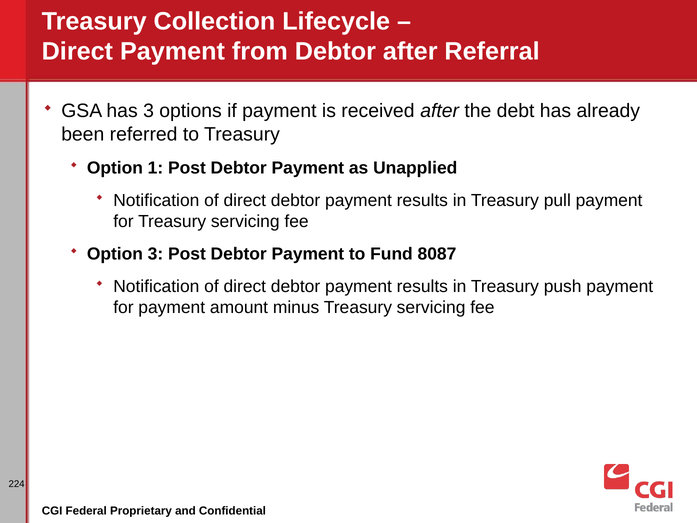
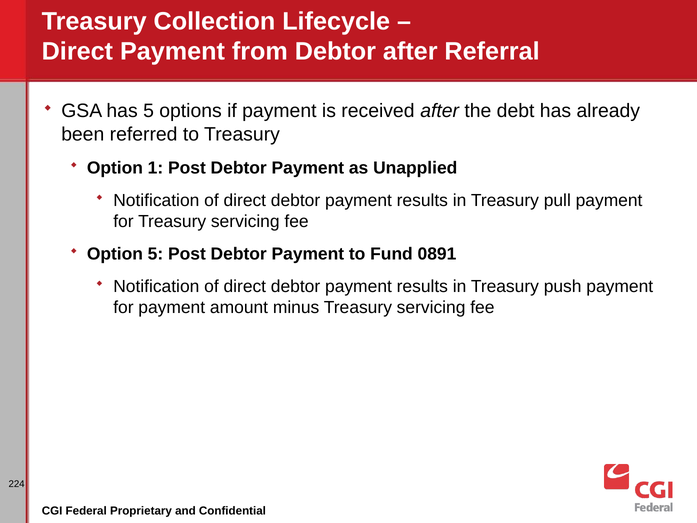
has 3: 3 -> 5 (149, 111)
Option 3: 3 -> 5 (155, 254)
8087: 8087 -> 0891 (437, 254)
